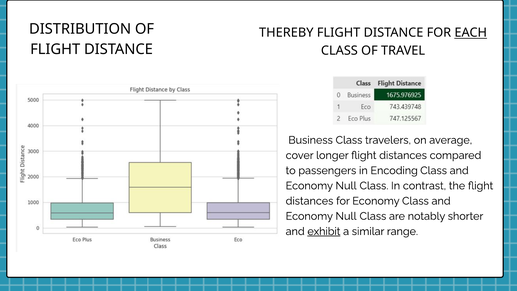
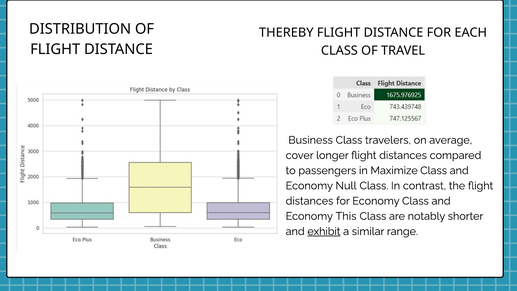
EACH underline: present -> none (471, 33)
Encoding: Encoding -> Maximize (394, 170)
Null: Null -> This (346, 216)
